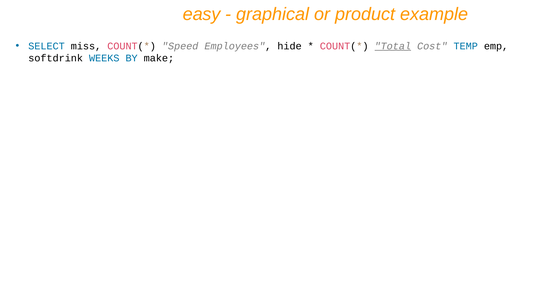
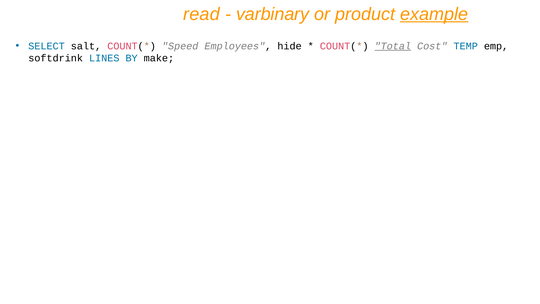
easy: easy -> read (201, 14)
graphical: graphical -> varbinary (273, 14)
example underline: none -> present (434, 14)
miss: miss -> salt (86, 46)
WEEKS: WEEKS -> LINES (104, 58)
